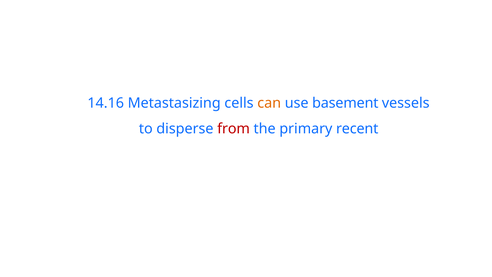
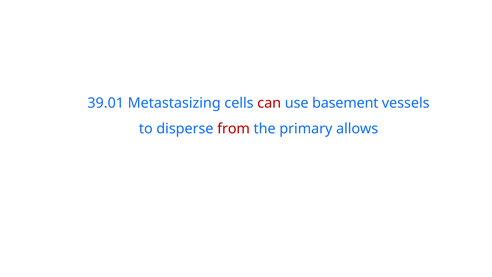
14.16: 14.16 -> 39.01 (106, 103)
can colour: orange -> red (269, 103)
recent: recent -> allows (357, 129)
